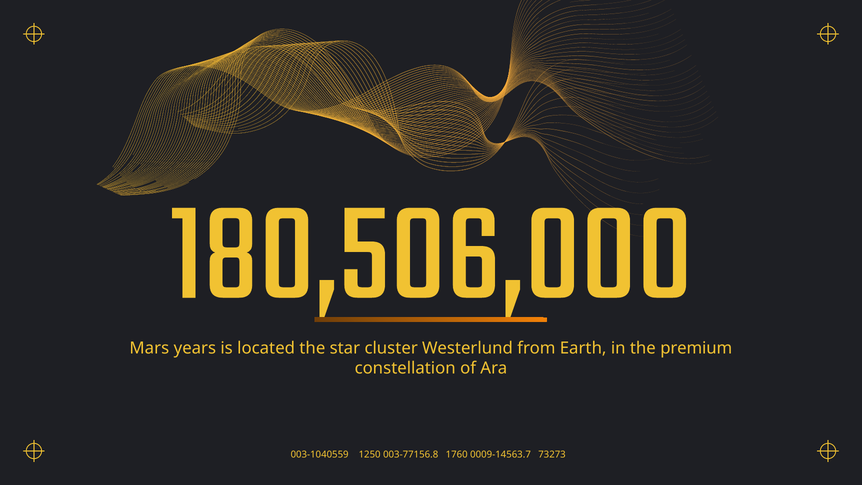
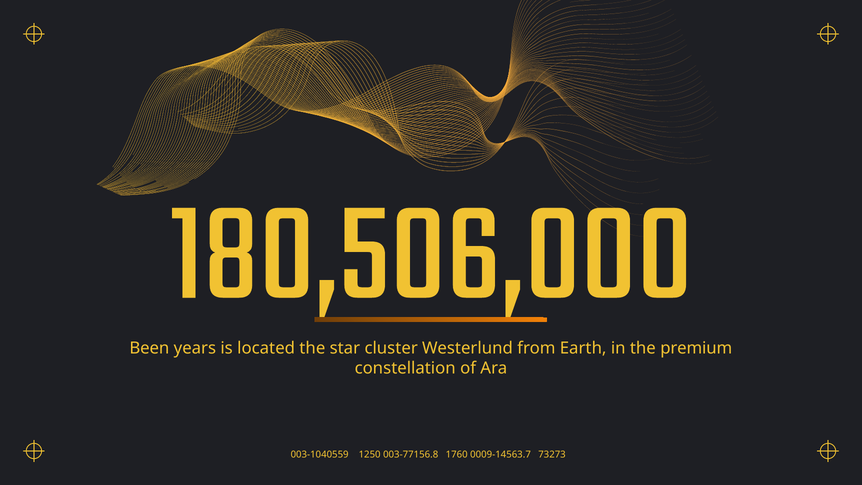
Mars: Mars -> Been (149, 348)
